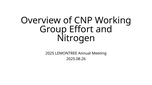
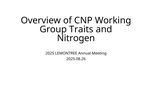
Effort: Effort -> Traits (81, 29)
